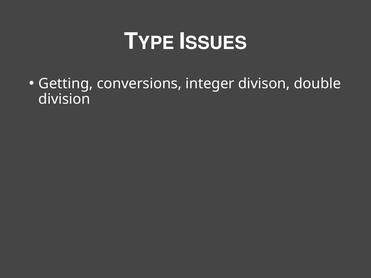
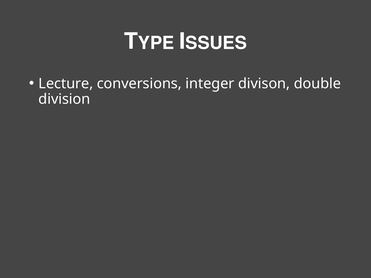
Getting: Getting -> Lecture (66, 84)
